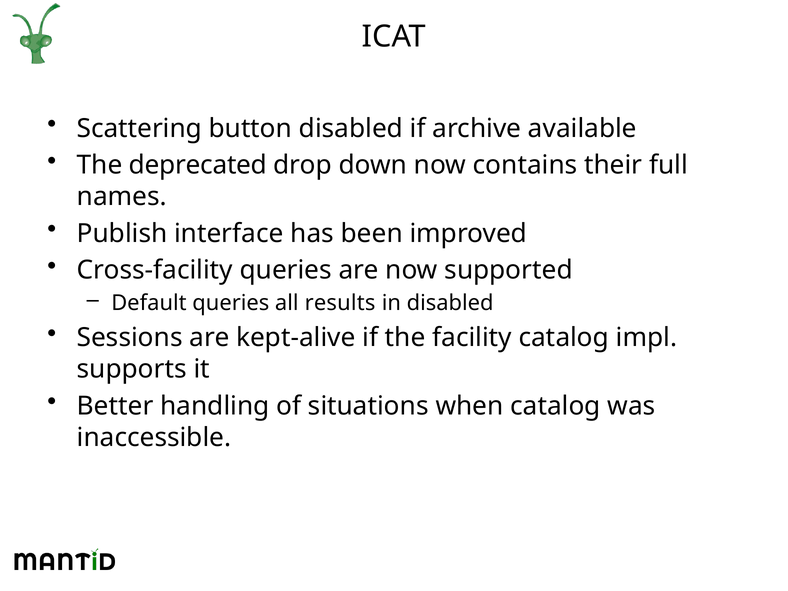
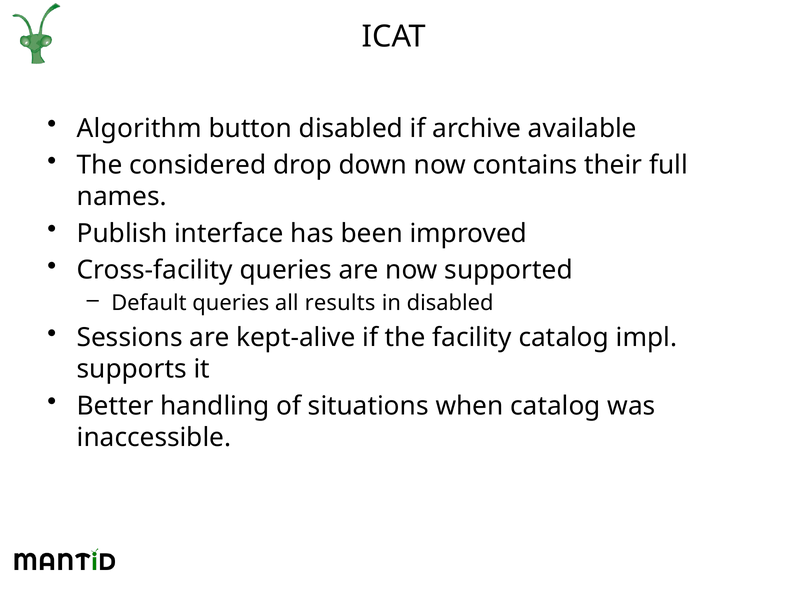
Scattering: Scattering -> Algorithm (139, 128)
deprecated: deprecated -> considered (198, 165)
